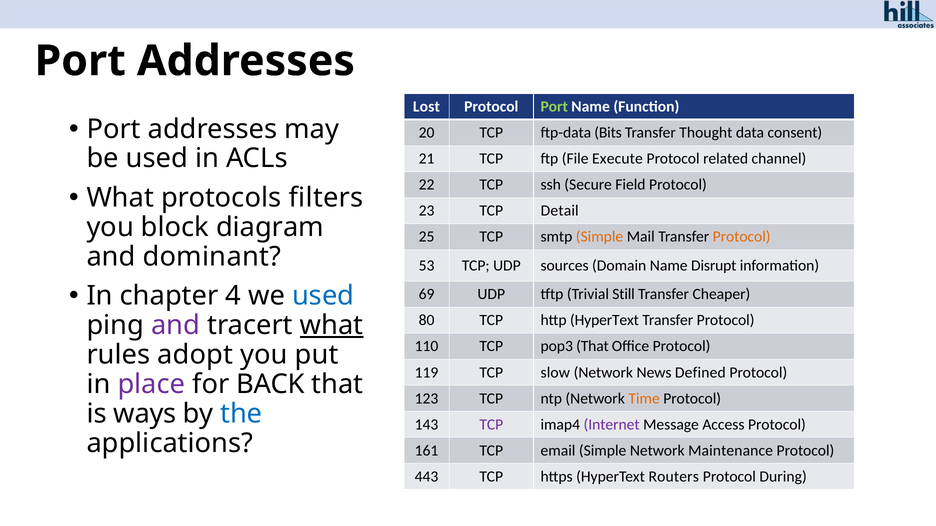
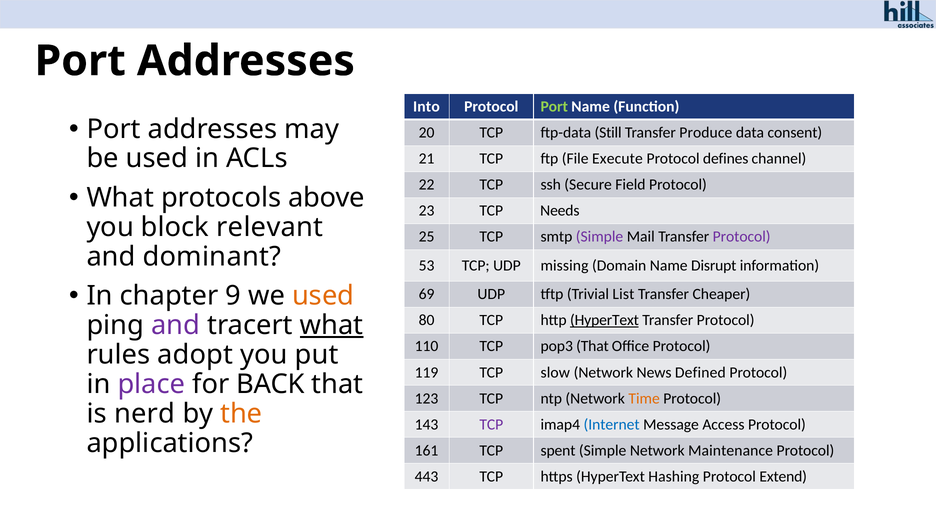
Lost: Lost -> Into (426, 107)
Bits: Bits -> Still (608, 133)
Thought: Thought -> Produce (706, 133)
related: related -> defines (726, 159)
filters: filters -> above (326, 198)
Detail: Detail -> Needs (560, 211)
diagram: diagram -> relevant (270, 227)
Simple colour: orange -> purple (600, 237)
Protocol colour: orange -> purple (742, 237)
sources: sources -> missing (564, 266)
4: 4 -> 9 (233, 296)
used colour: blue -> orange (323, 296)
Still: Still -> List (623, 295)
HyperText underline: none -> present (605, 321)
ways: ways -> nerd (145, 414)
the colour: blue -> orange (241, 414)
Internet colour: purple -> blue (612, 425)
email: email -> spent (558, 451)
Routers: Routers -> Hashing (674, 477)
During: During -> Extend (783, 477)
